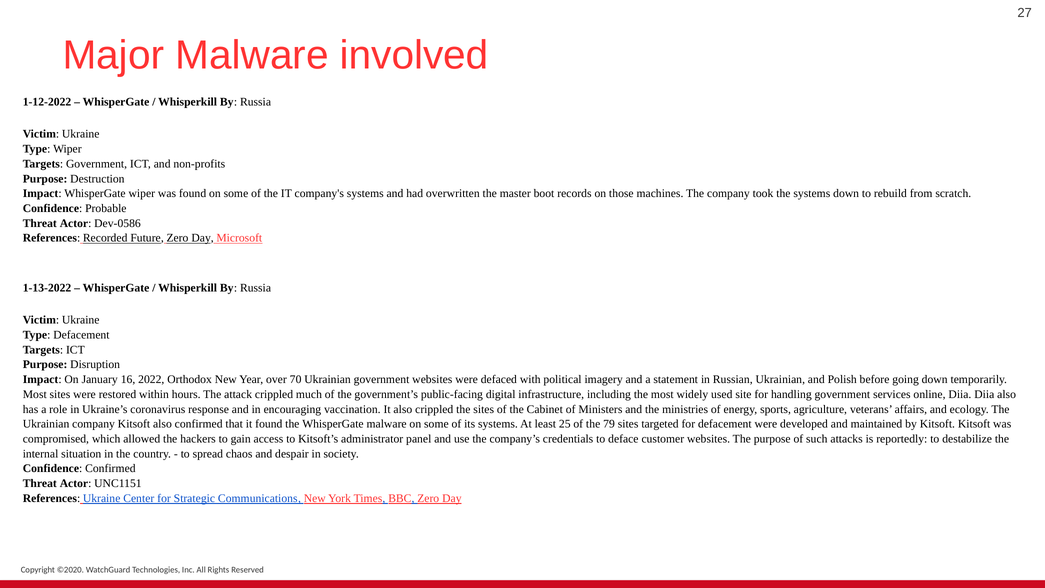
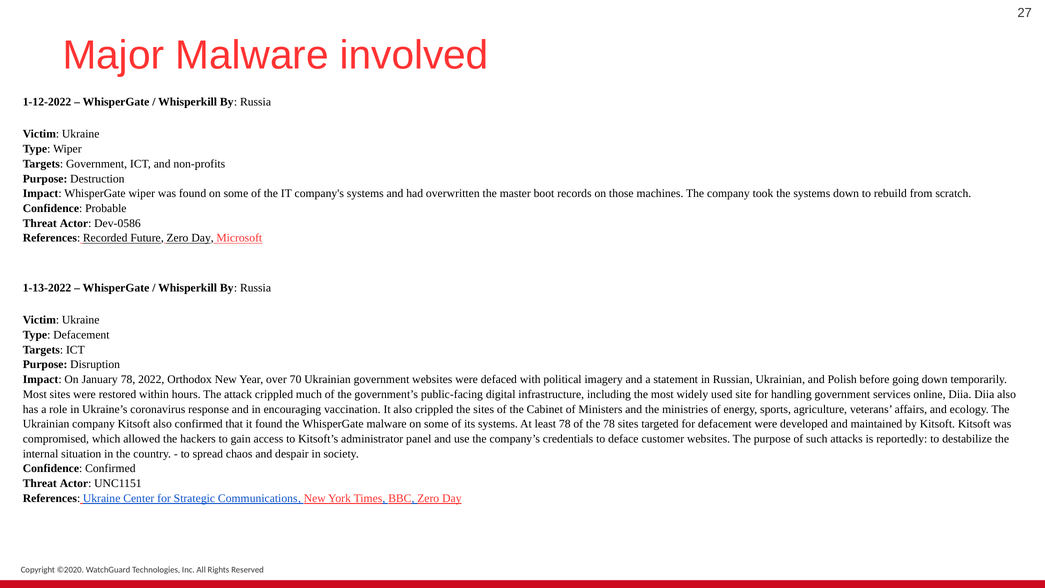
January 16: 16 -> 78 (128, 379)
least 25: 25 -> 78 (565, 424)
the 79: 79 -> 78 (609, 424)
